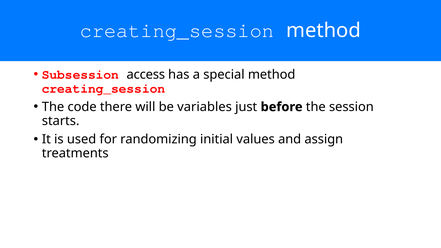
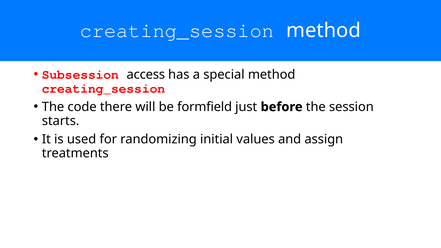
variables: variables -> formfield (205, 107)
